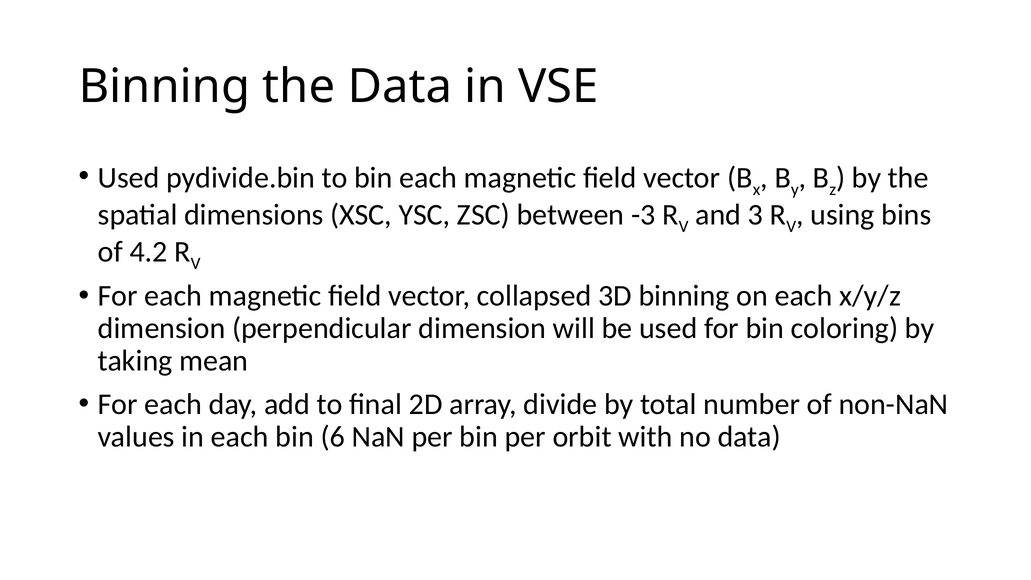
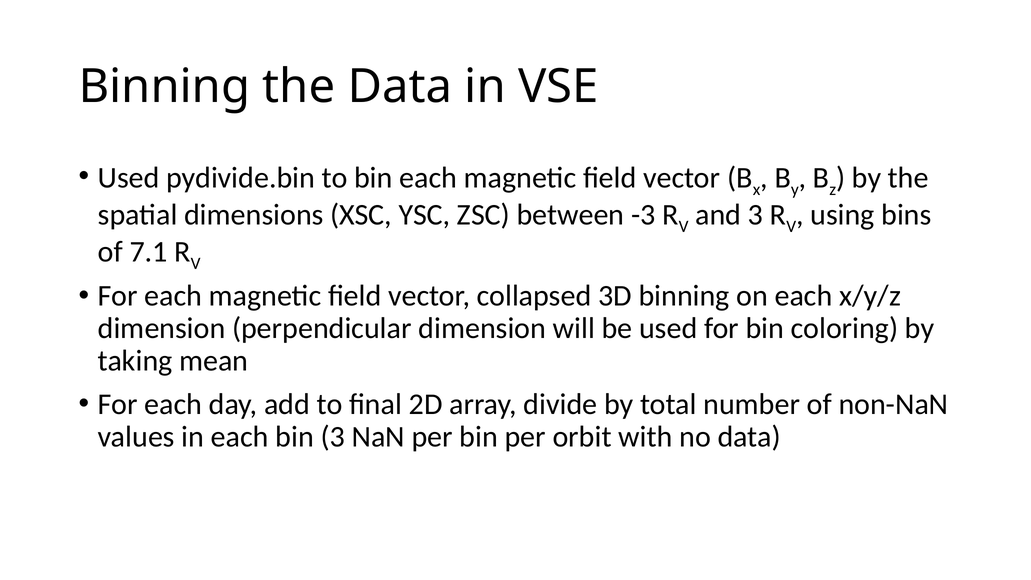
4.2: 4.2 -> 7.1 (149, 252)
bin 6: 6 -> 3 (333, 437)
